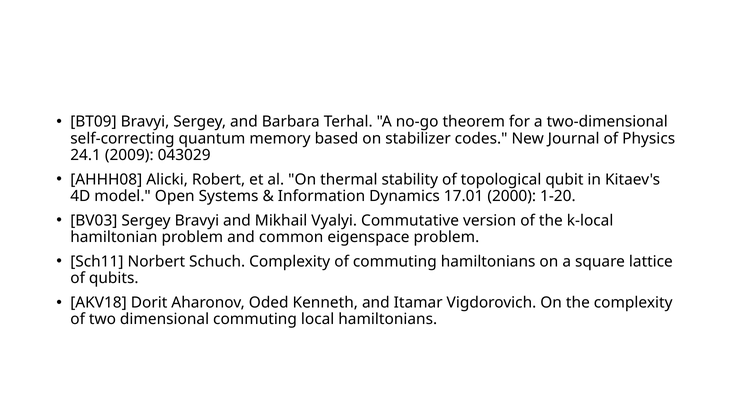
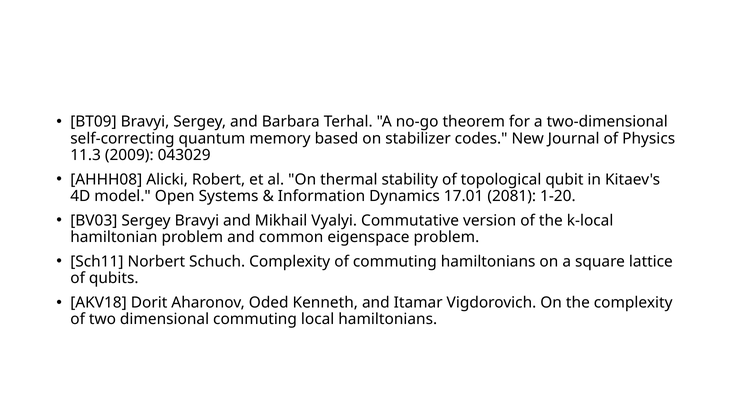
24.1: 24.1 -> 11.3 (86, 155)
2000: 2000 -> 2081 (512, 196)
